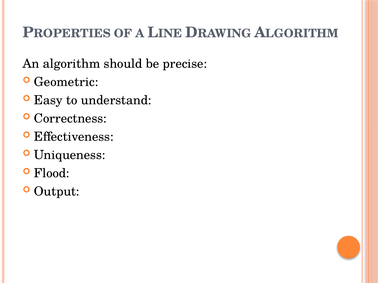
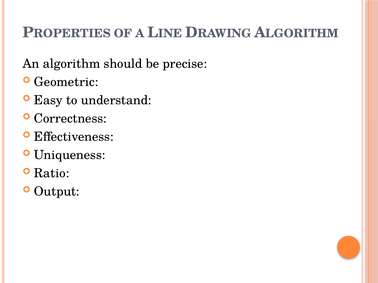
Flood: Flood -> Ratio (52, 174)
